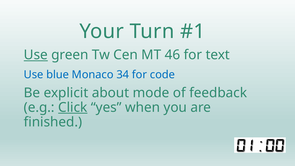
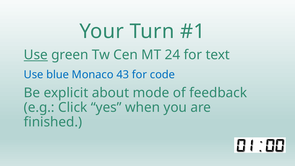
46: 46 -> 24 (172, 55)
34: 34 -> 43 (123, 75)
Click underline: present -> none (73, 107)
